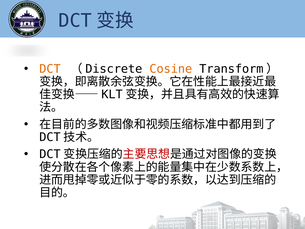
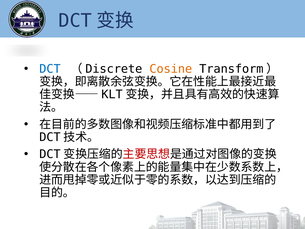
DCT colour: orange -> blue (50, 69)
